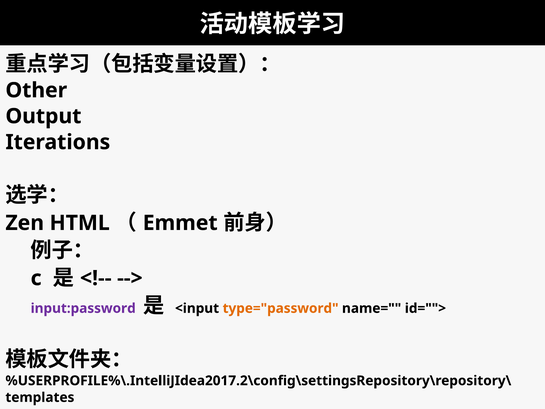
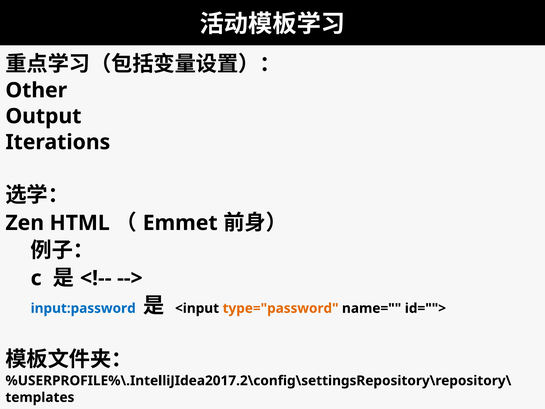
input:password colour: purple -> blue (83, 308)
